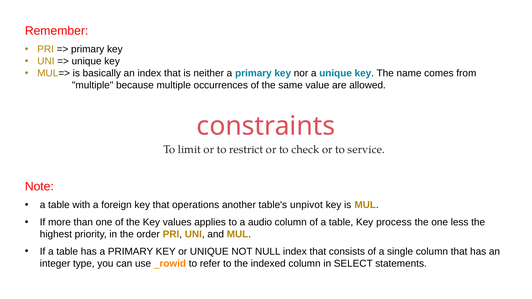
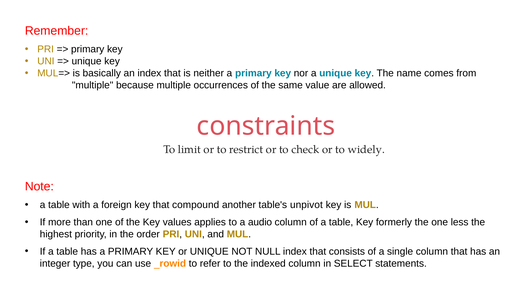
service: service -> widely (366, 150)
operations: operations -> compound (196, 205)
process: process -> formerly (394, 222)
